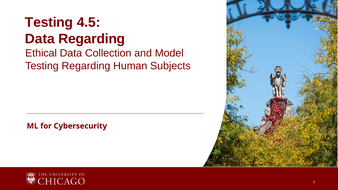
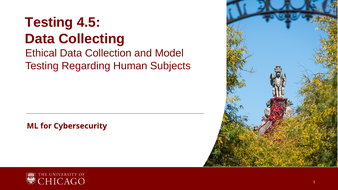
Data Regarding: Regarding -> Collecting (92, 39)
